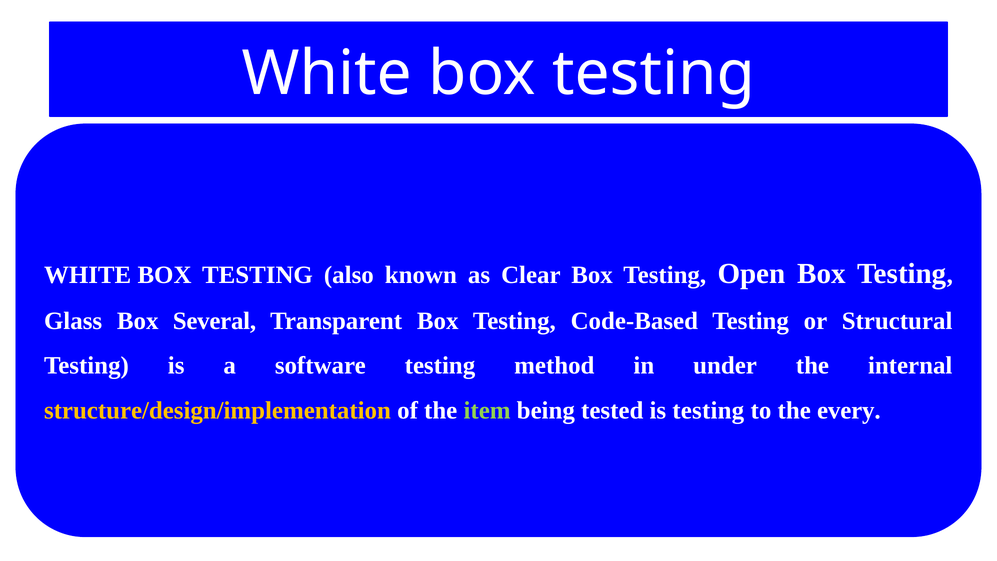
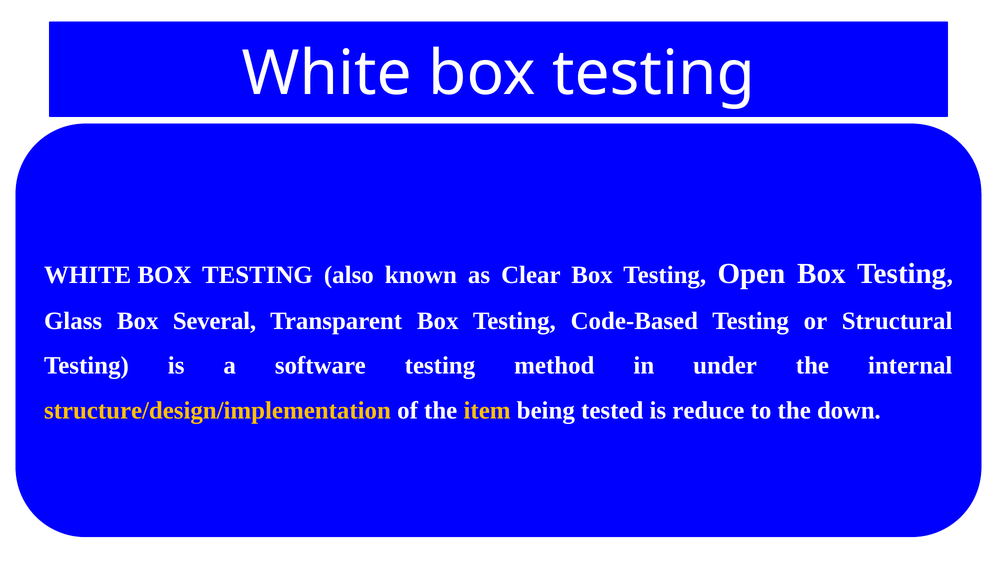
item colour: light green -> yellow (487, 411)
is testing: testing -> reduce (708, 411)
every: every -> down (849, 411)
